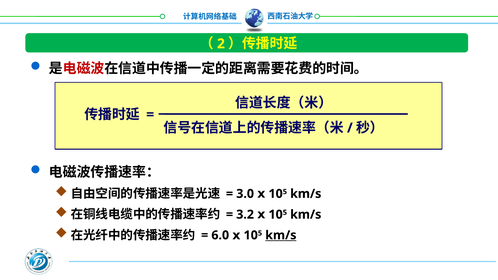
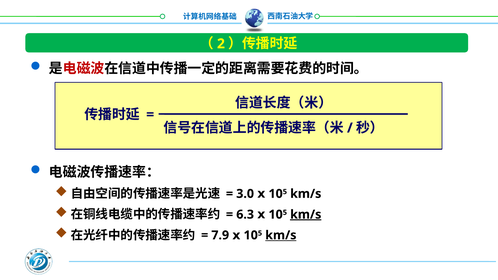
3.2: 3.2 -> 6.3 (245, 215)
km/s underline: none -> present (306, 215)
6.0: 6.0 -> 7.9 (220, 235)
